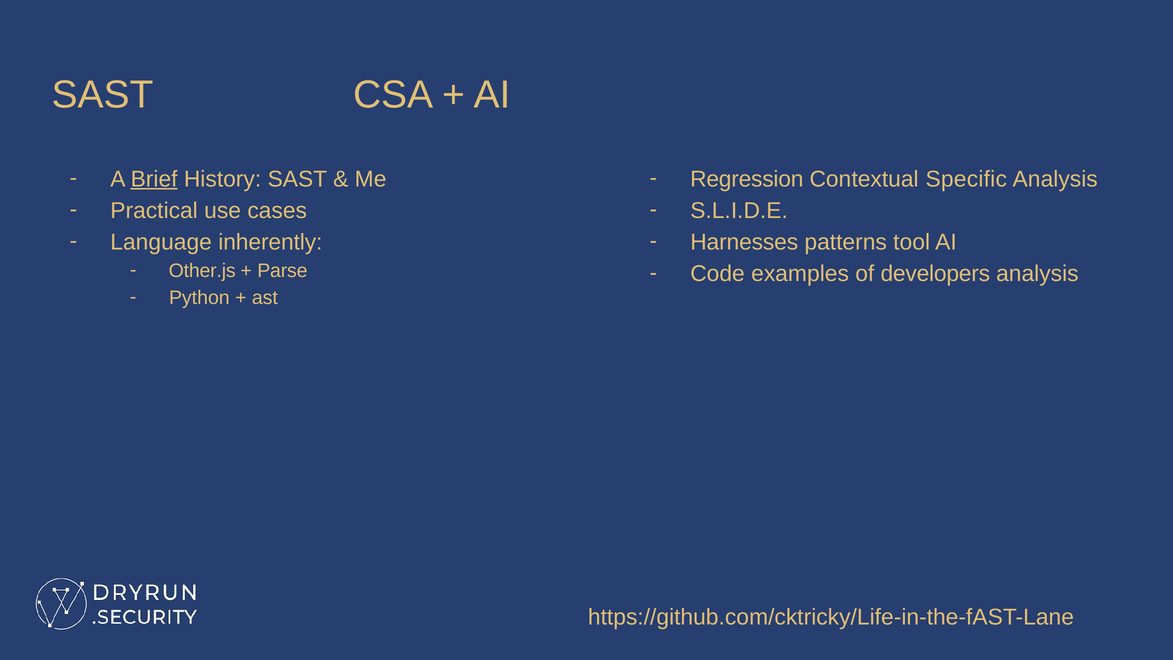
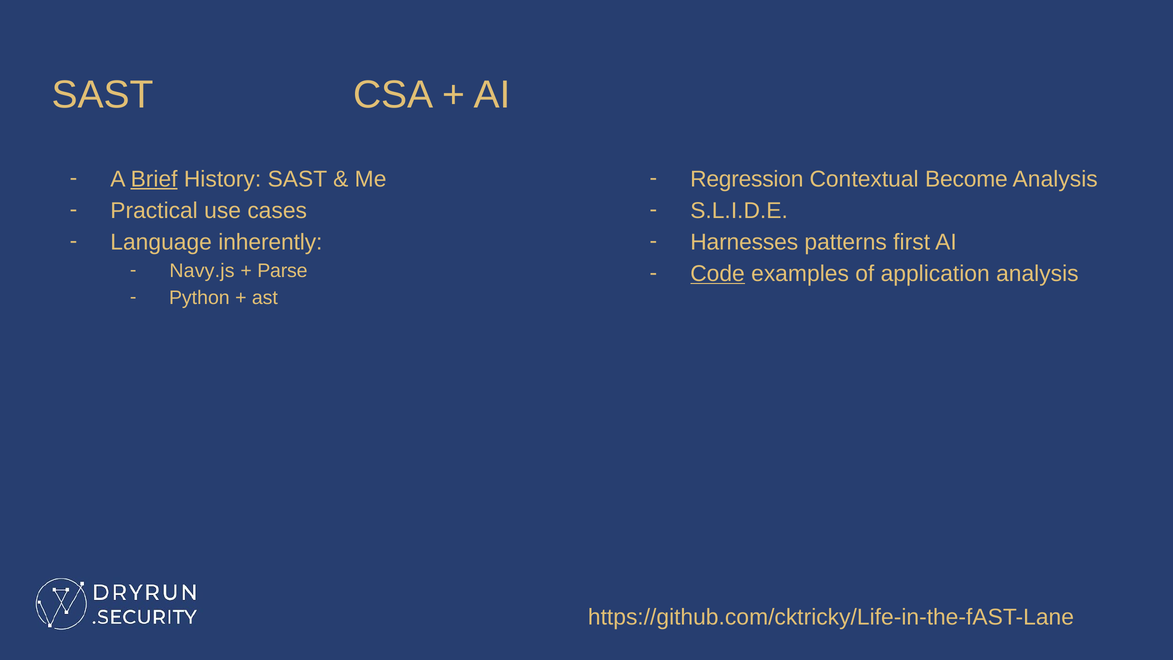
Specific: Specific -> Become (966, 179)
tool: tool -> first (912, 242)
Other.js: Other.js -> Navy.js (202, 271)
Code underline: none -> present (718, 274)
developers: developers -> application (935, 274)
